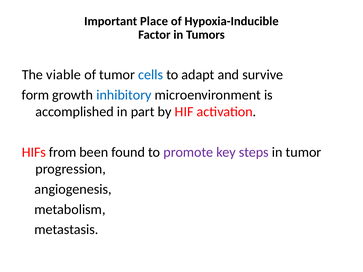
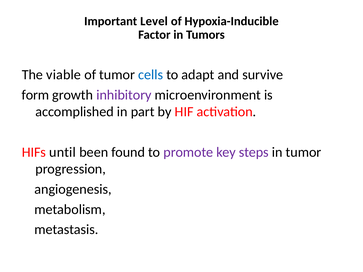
Place: Place -> Level (154, 21)
inhibitory colour: blue -> purple (124, 95)
from: from -> until (63, 152)
